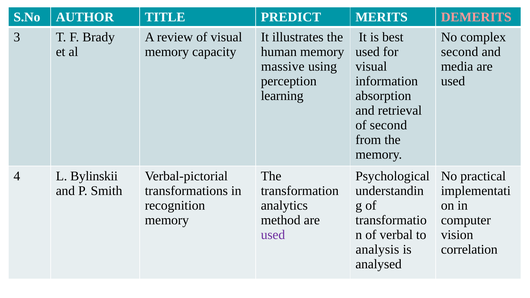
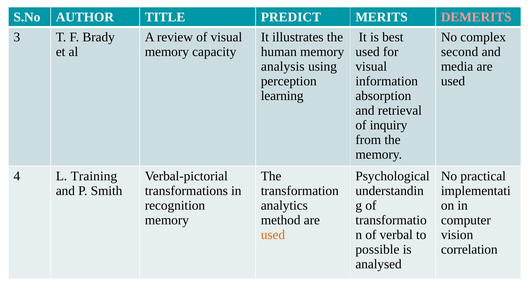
massive: massive -> analysis (283, 67)
of second: second -> inquiry (389, 125)
Bylinskii: Bylinskii -> Training (94, 176)
used colour: purple -> orange (273, 235)
analysis: analysis -> possible (377, 250)
